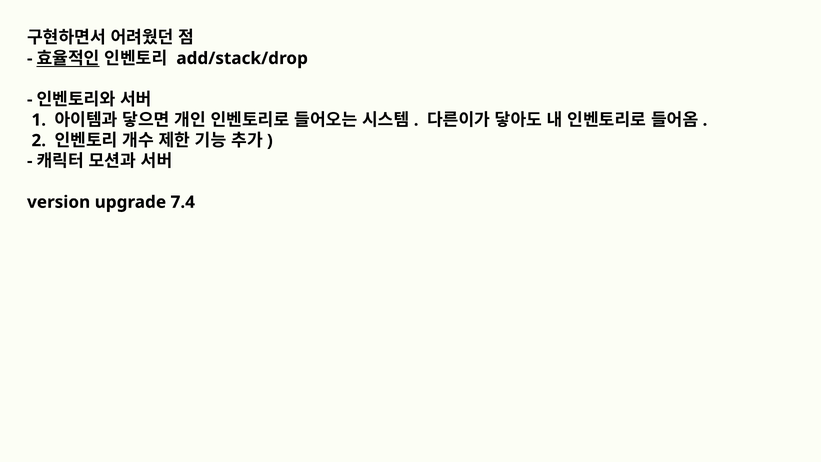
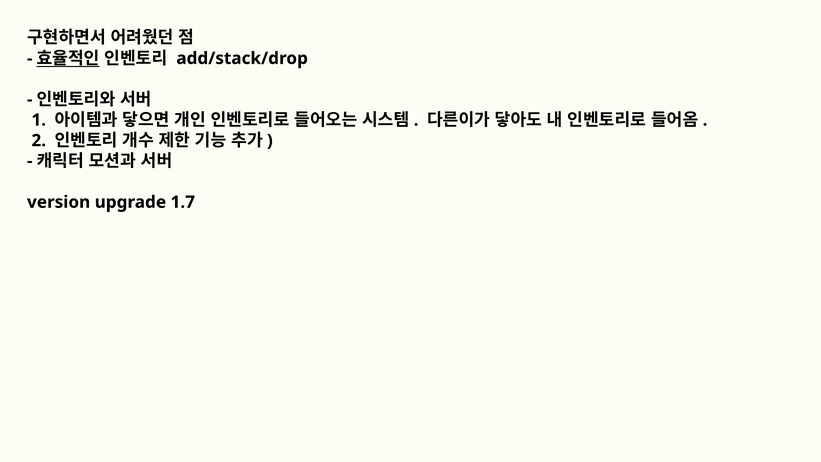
7.4: 7.4 -> 1.7 (183, 202)
